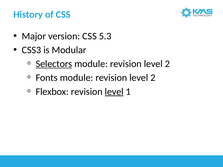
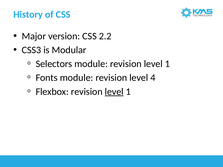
5.3: 5.3 -> 2.2 (105, 36)
Selectors underline: present -> none (54, 64)
2: 2 -> 1 (167, 64)
2: 2 -> 4 (153, 78)
